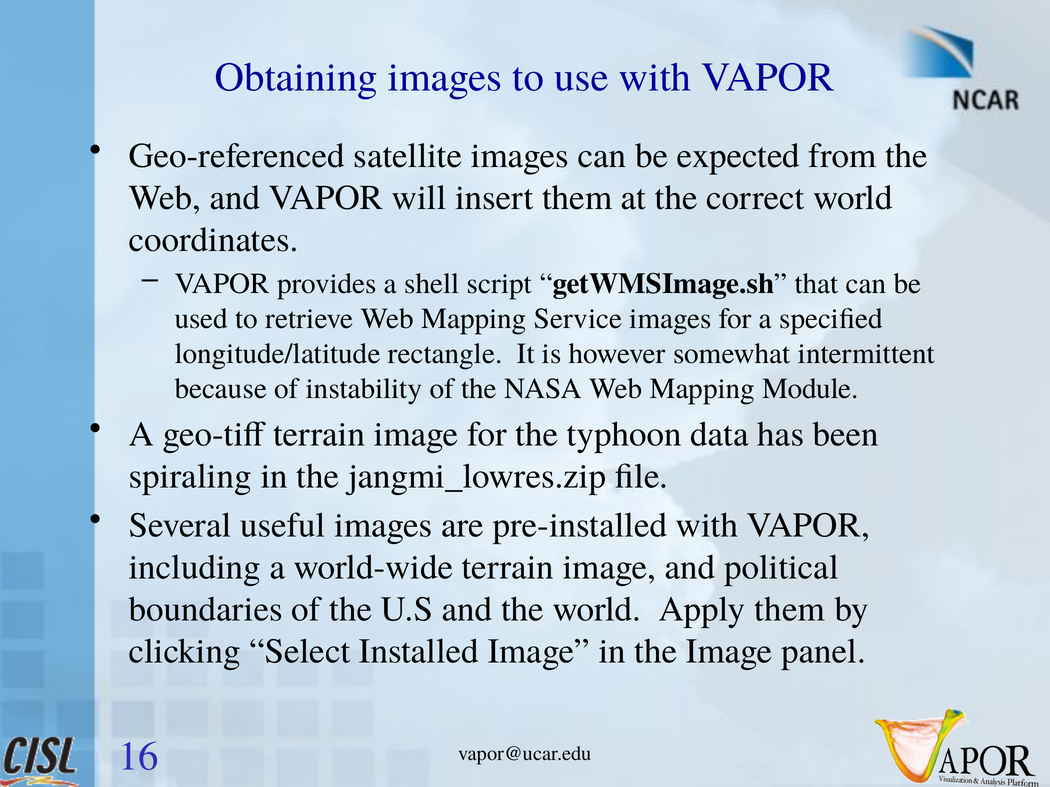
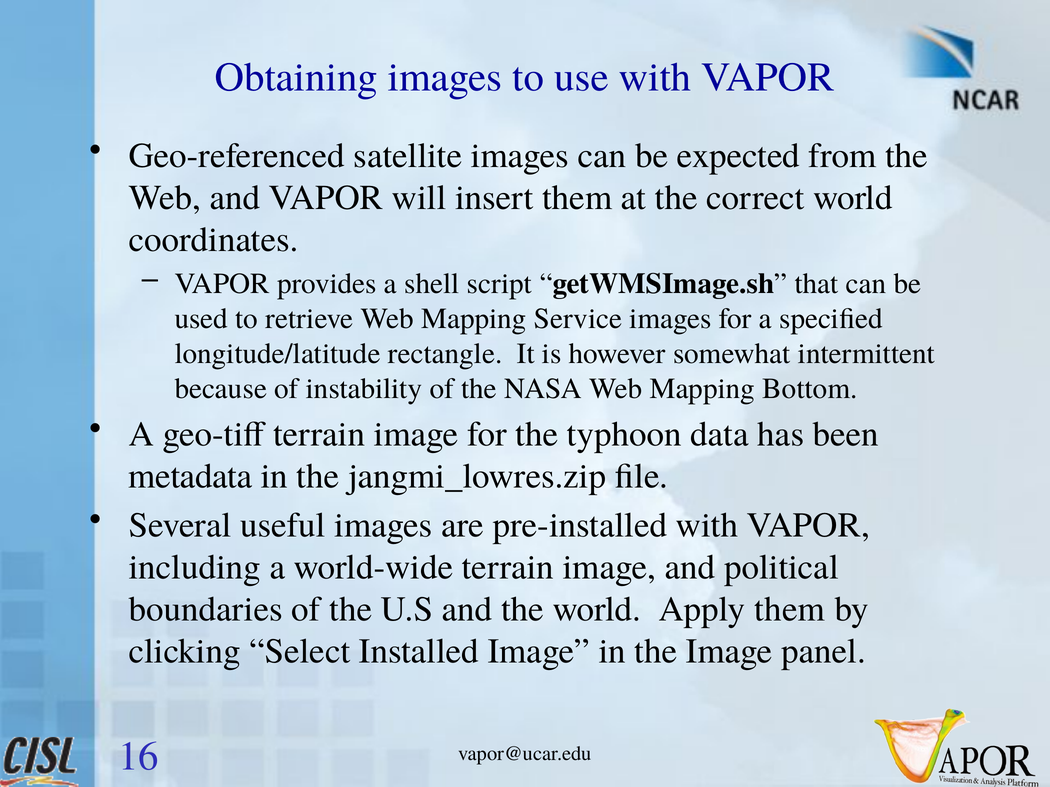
Module: Module -> Bottom (810, 389)
spiraling: spiraling -> metadata (190, 477)
